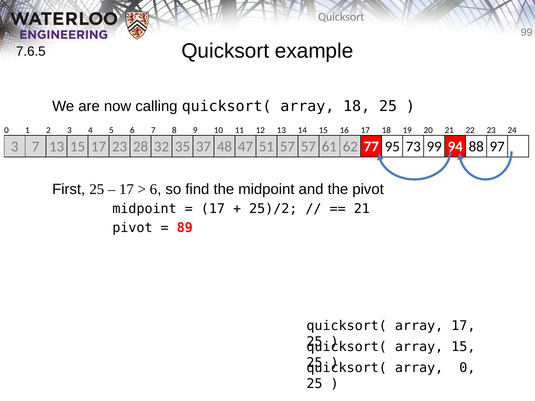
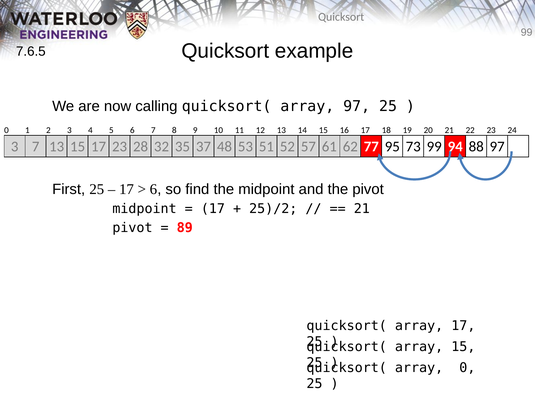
array 18: 18 -> 97 (357, 106)
47: 47 -> 53 (245, 147)
51 57: 57 -> 52 (287, 147)
